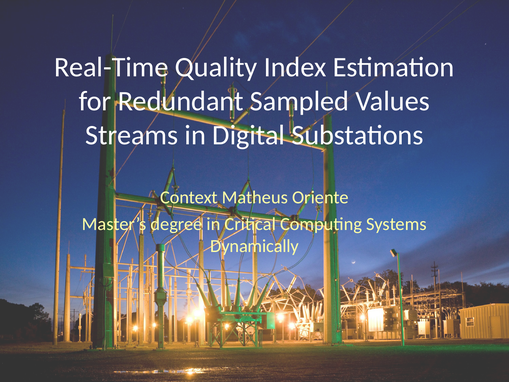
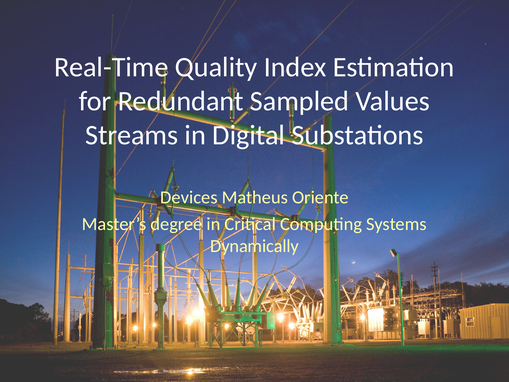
Context: Context -> Devices (189, 197)
